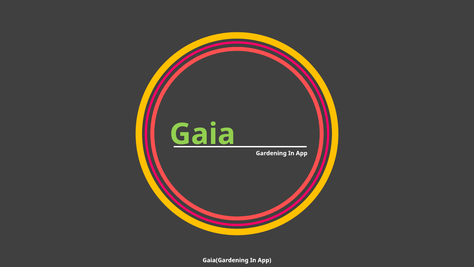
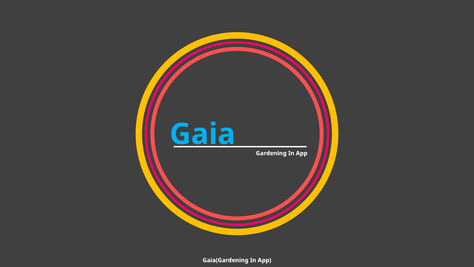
Gaia colour: light green -> light blue (202, 134)
